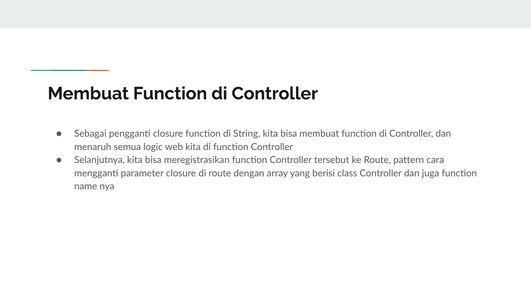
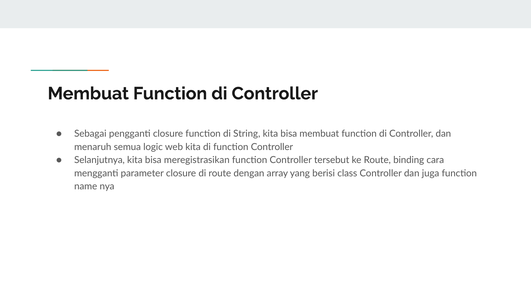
pattern: pattern -> binding (409, 160)
